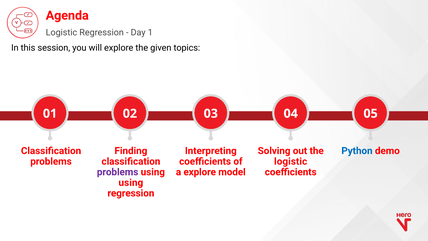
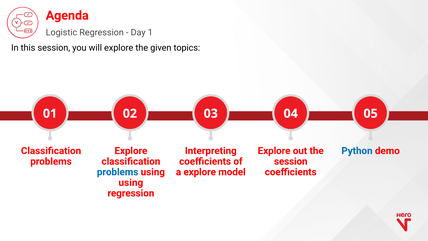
Finding: Finding -> Explore (131, 151)
Solving: Solving -> Explore (274, 151)
logistic: logistic -> session (291, 161)
problems colour: purple -> blue (118, 172)
